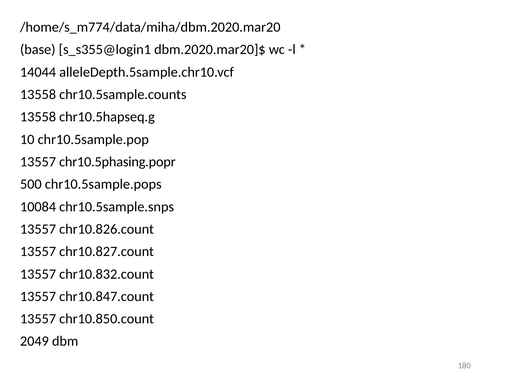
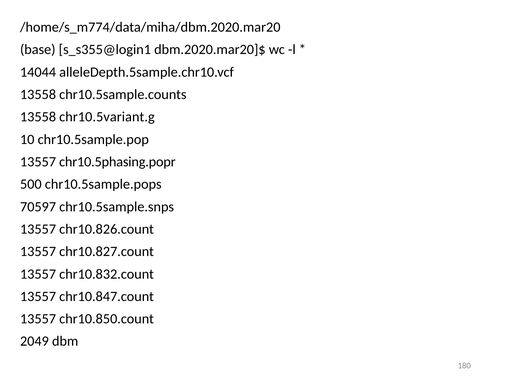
chr10.5hapseq.g: chr10.5hapseq.g -> chr10.5variant.g (107, 117)
10084: 10084 -> 70597 (38, 207)
